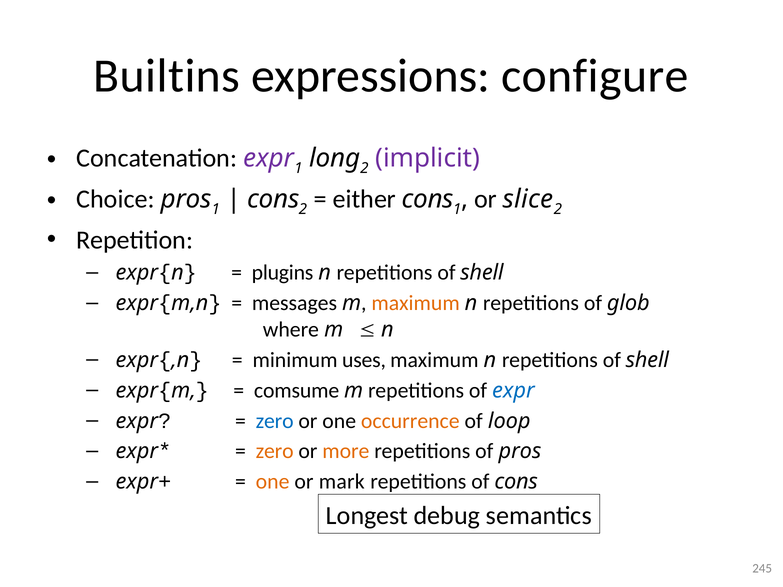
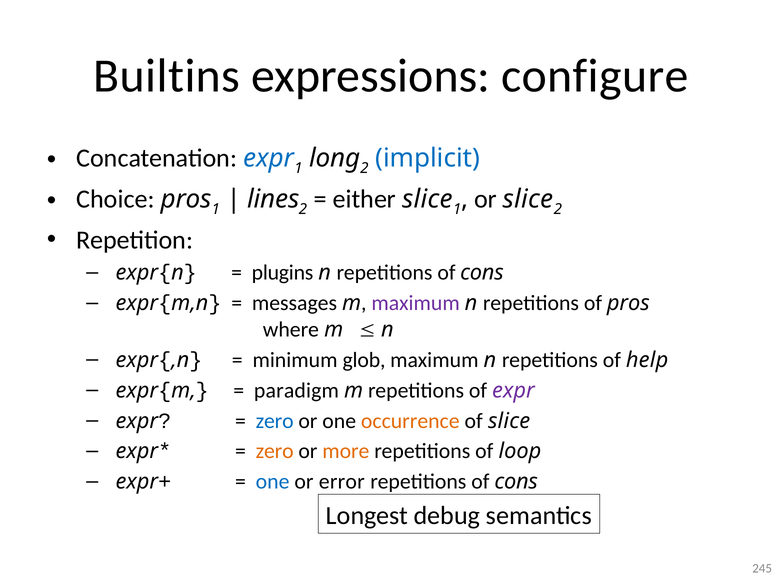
expr colour: purple -> blue (269, 158)
implicit colour: purple -> blue (428, 158)
cons: cons -> lines (273, 199)
either cons: cons -> slice (427, 199)
shell: shell -> cons (482, 273)
maximum colour: orange -> purple (416, 303)
of glob: glob -> pros (628, 303)
uses: uses -> glob (364, 360)
shell: shell -> help (647, 360)
comsume: comsume -> paradigm (296, 391)
expr colour: blue -> purple (513, 391)
of loop: loop -> slice (509, 421)
of pros: pros -> loop (520, 451)
one colour: orange -> blue (273, 482)
mark: mark -> error (342, 482)
